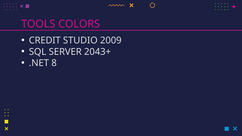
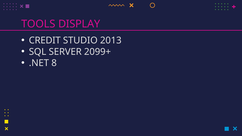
COLORS: COLORS -> DISPLAY (79, 24)
2009: 2009 -> 2013 (111, 40)
2043+: 2043+ -> 2099+ (98, 52)
